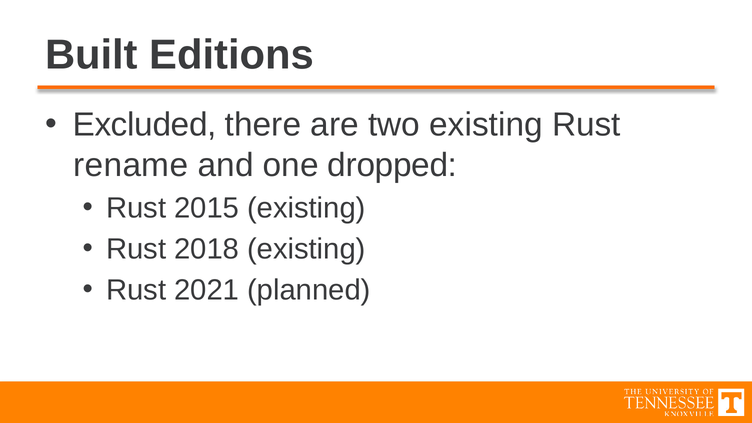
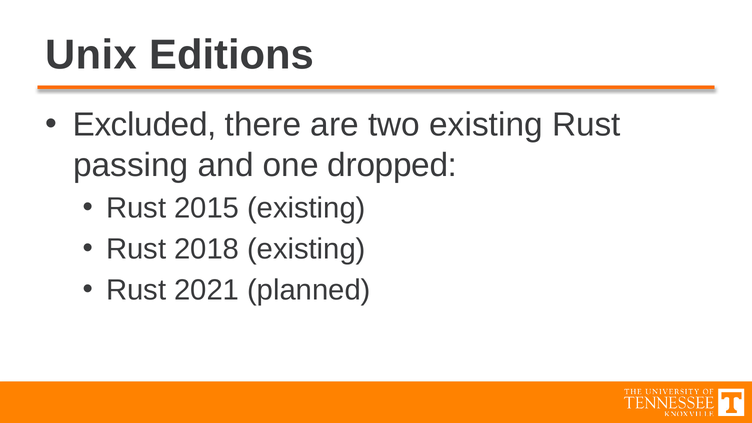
Built: Built -> Unix (91, 55)
rename: rename -> passing (131, 165)
